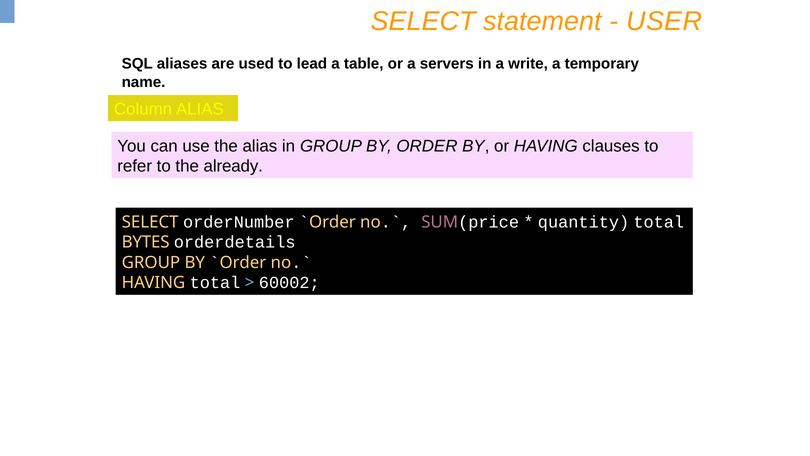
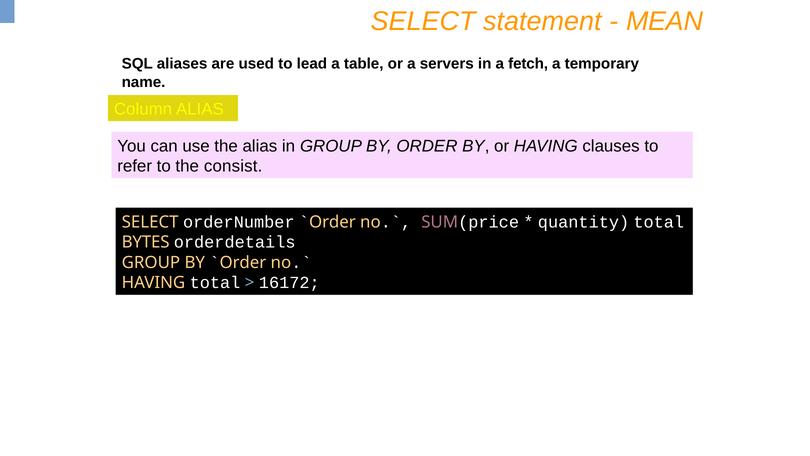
USER: USER -> MEAN (665, 21)
write: write -> fetch (528, 64)
already: already -> consist (233, 166)
60002: 60002 -> 16172 (289, 283)
